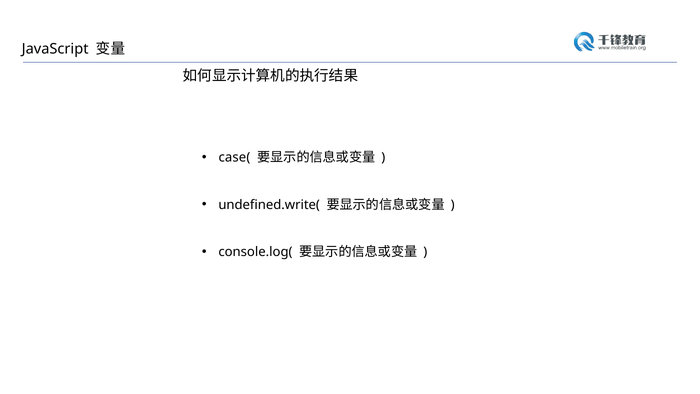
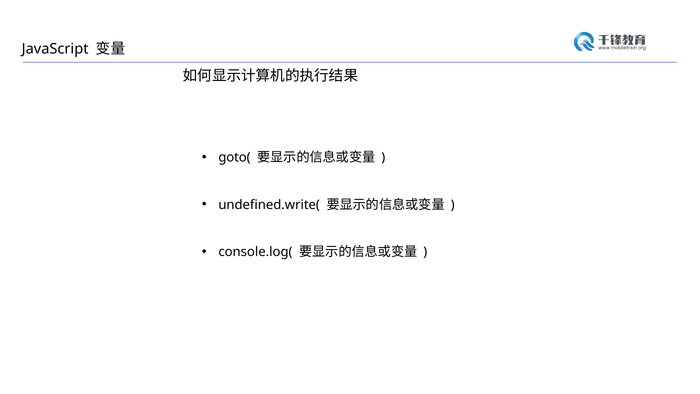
case(: case( -> goto( (235, 157)
